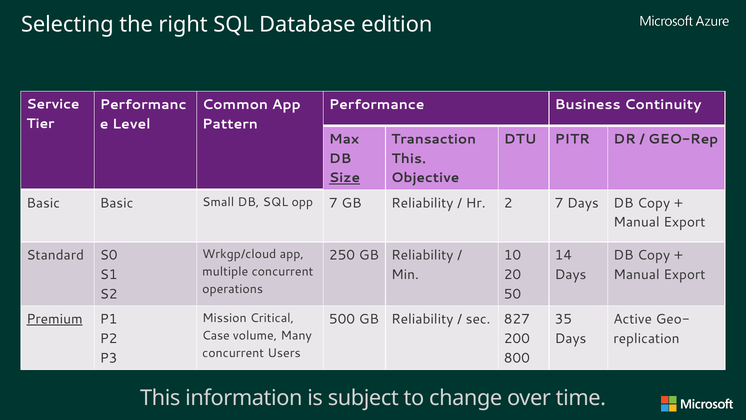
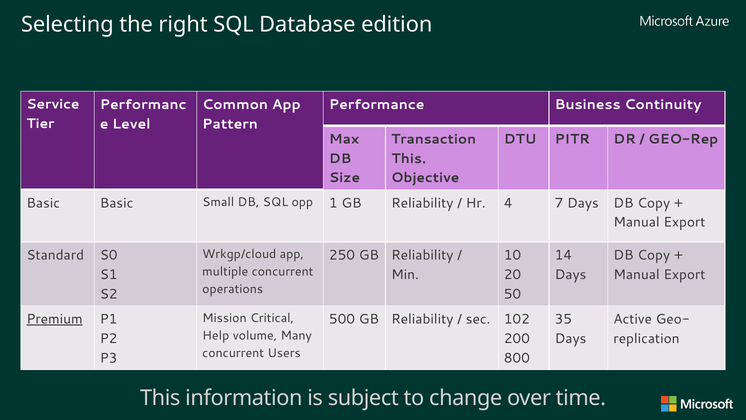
Size underline: present -> none (344, 178)
opp 7: 7 -> 1 (333, 203)
2: 2 -> 4 (508, 203)
827: 827 -> 102 (517, 319)
Case: Case -> Help (216, 335)
